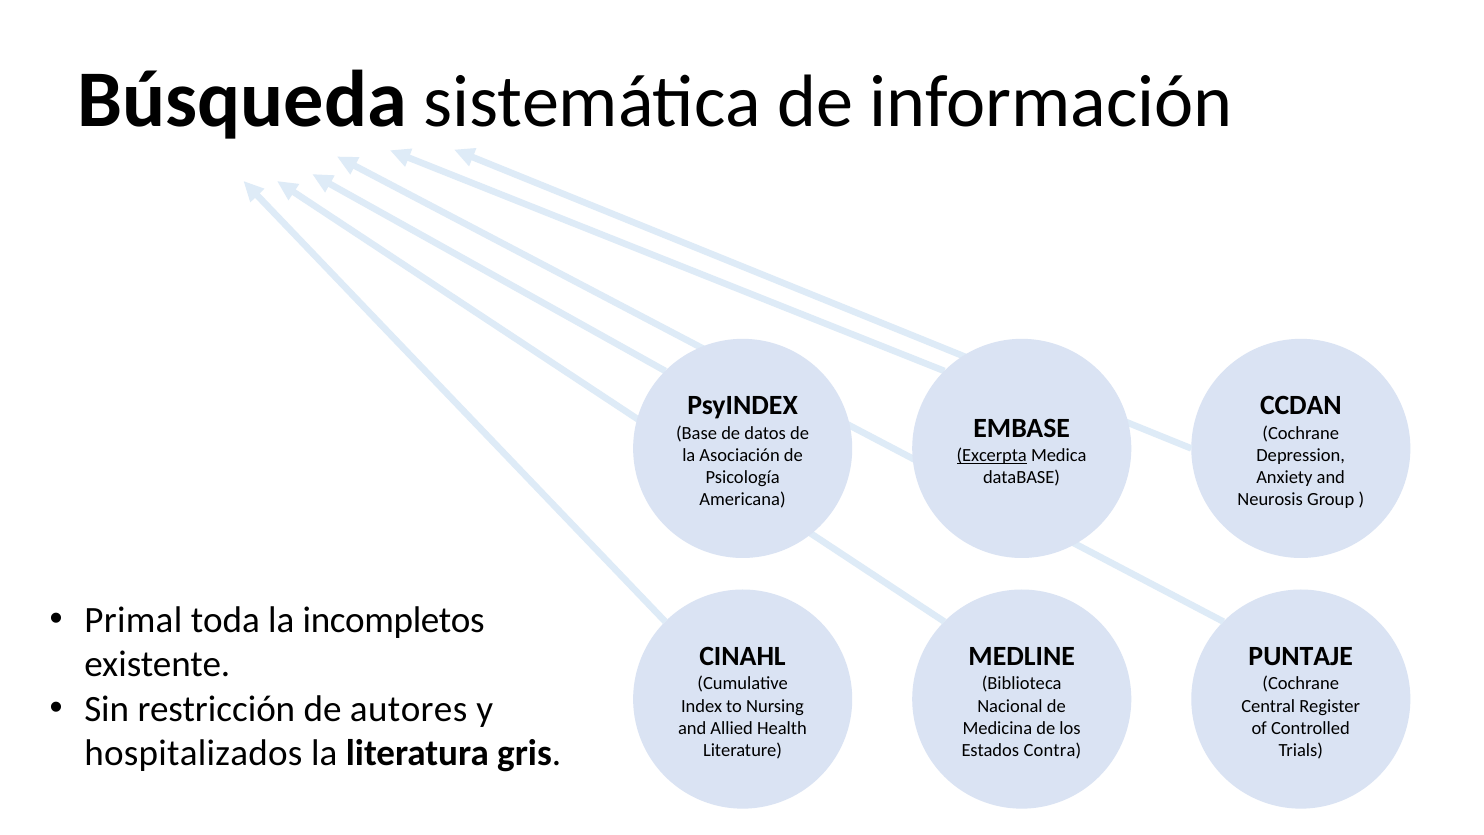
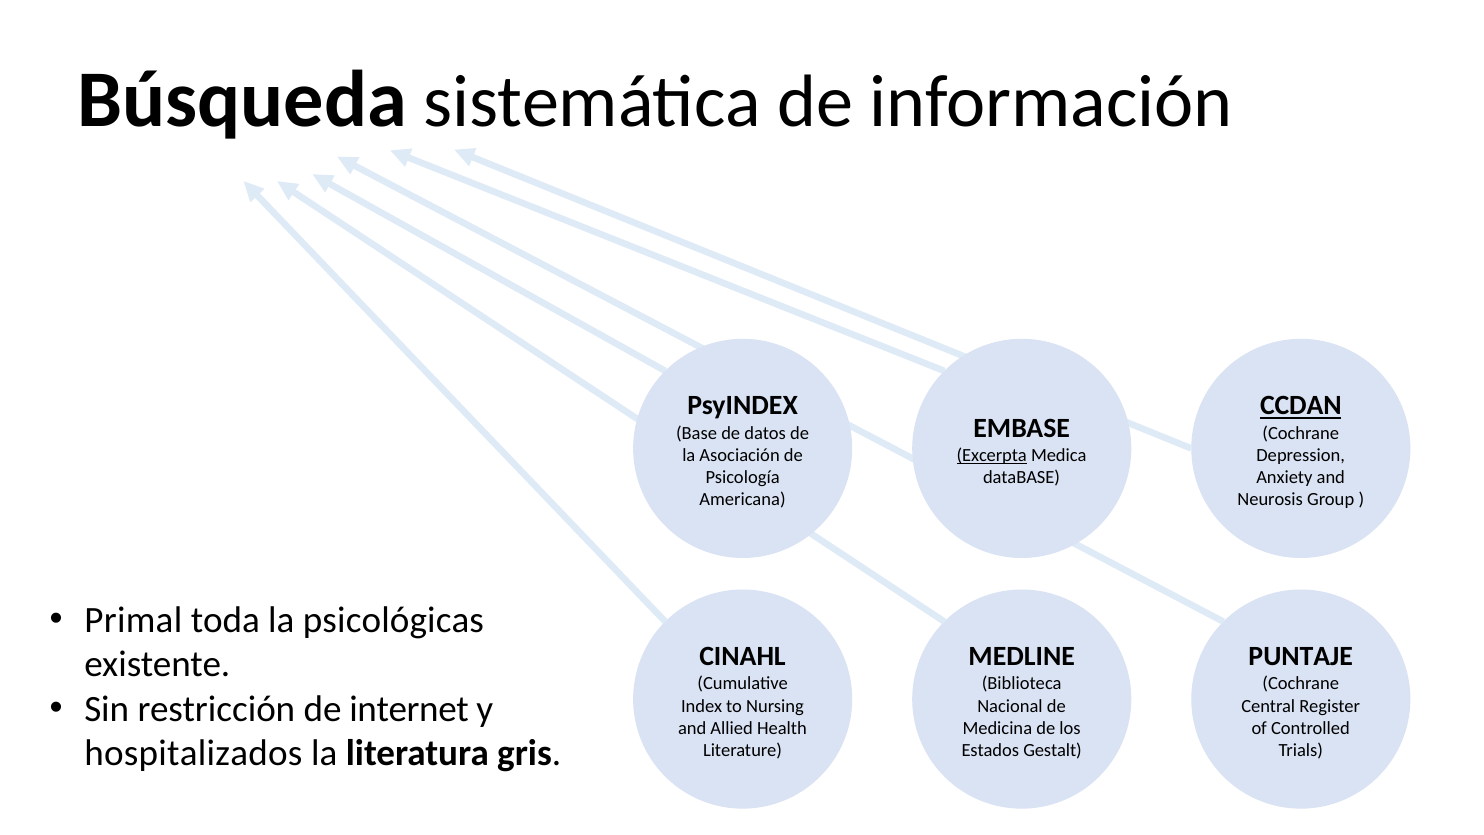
CCDAN underline: none -> present (1301, 406)
incompletos: incompletos -> psicológicas (393, 620)
autores: autores -> internet (409, 709)
Contra: Contra -> Gestalt (1053, 750)
